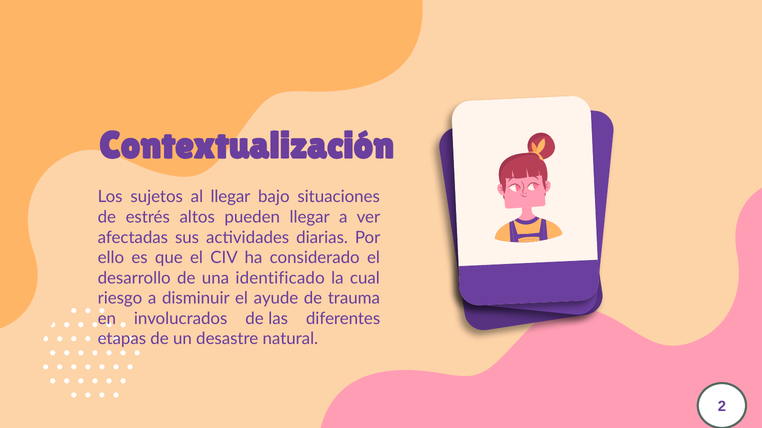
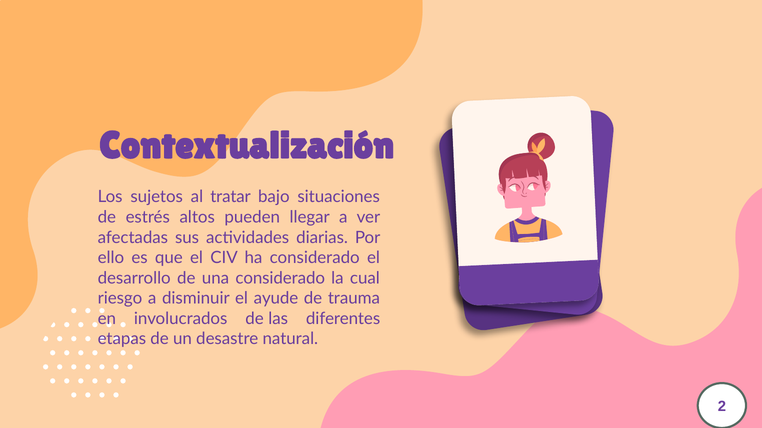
al llegar: llegar -> tratar (230, 197)
una identificado: identificado -> considerado (280, 278)
